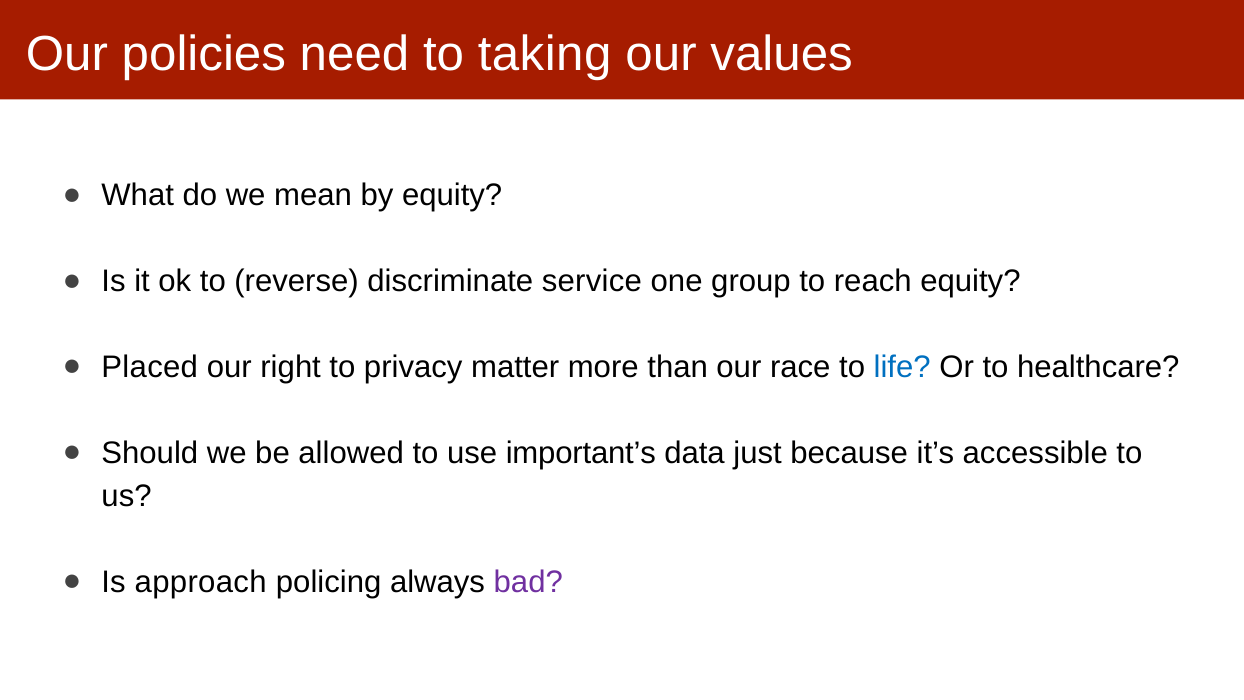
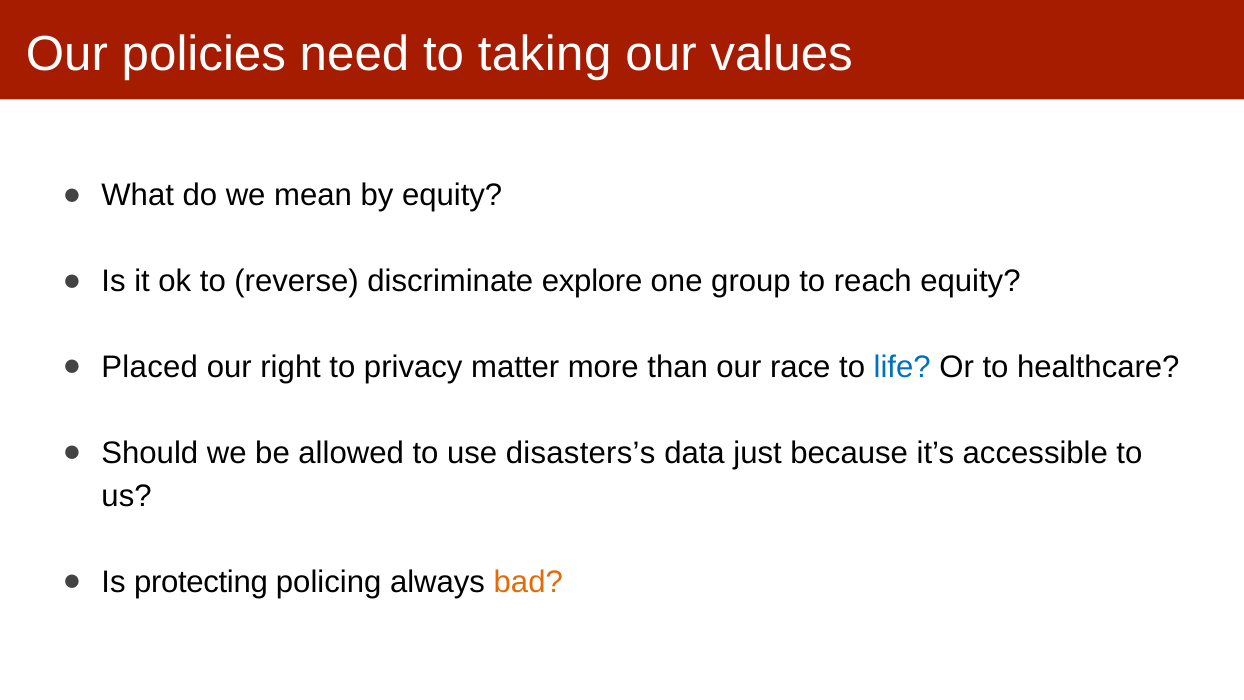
service: service -> explore (592, 281)
important’s: important’s -> disasters’s (581, 453)
approach: approach -> protecting (201, 582)
bad colour: purple -> orange (528, 582)
